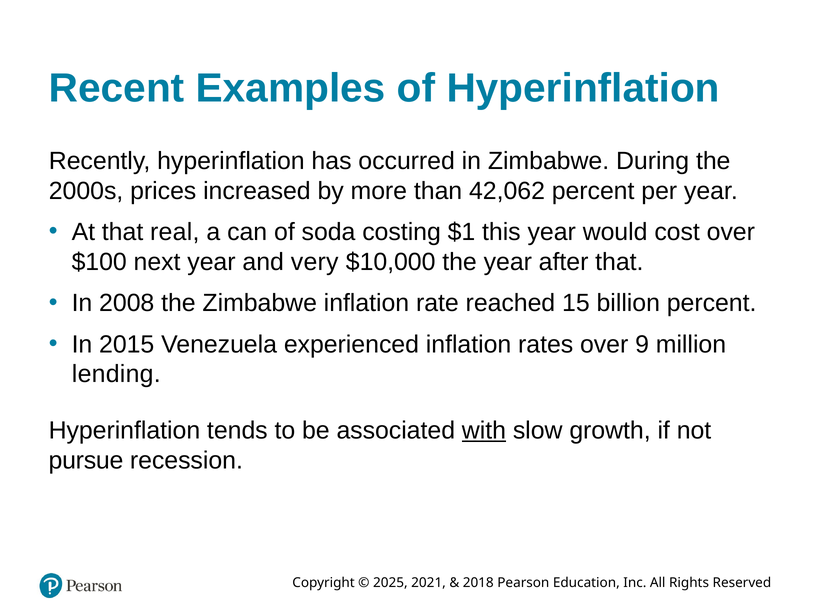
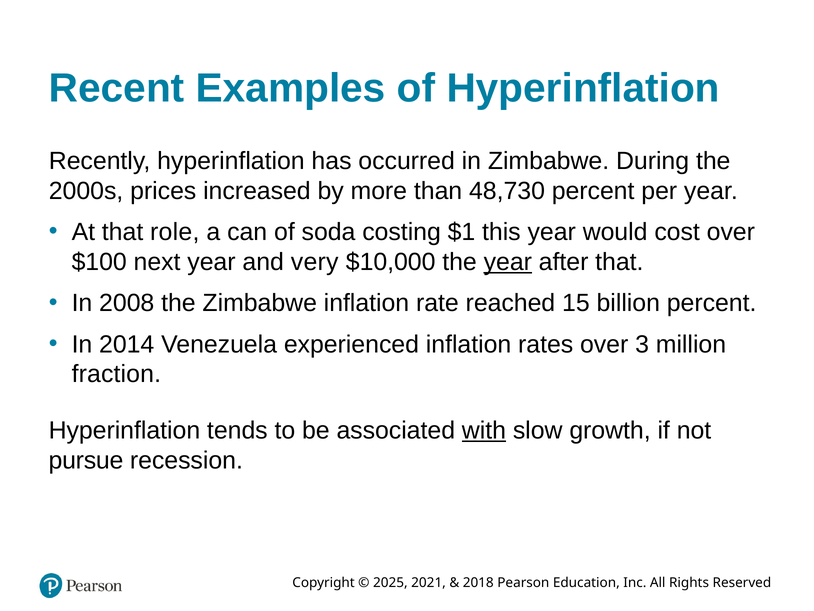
42,062: 42,062 -> 48,730 (507, 191)
real: real -> role (175, 232)
year underline: none -> present (508, 262)
2015: 2015 -> 2014 (127, 344)
9: 9 -> 3 (642, 344)
lending: lending -> fraction (116, 374)
